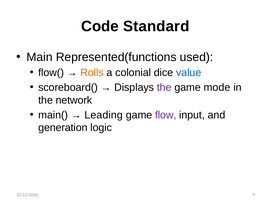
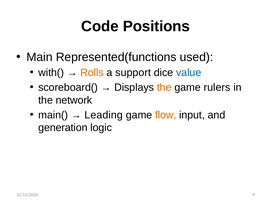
Standard: Standard -> Positions (156, 26)
flow(: flow( -> with( (51, 72)
colonial: colonial -> support (133, 72)
the colour: purple -> orange (164, 87)
mode: mode -> rulers (217, 87)
flow colour: purple -> orange (166, 114)
